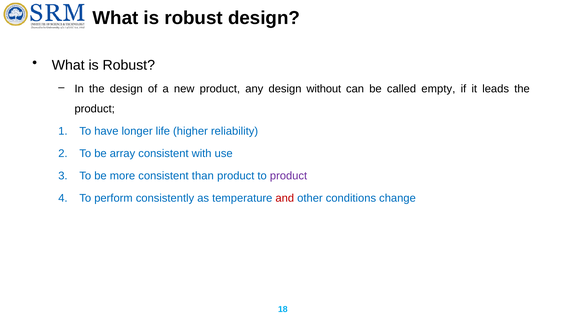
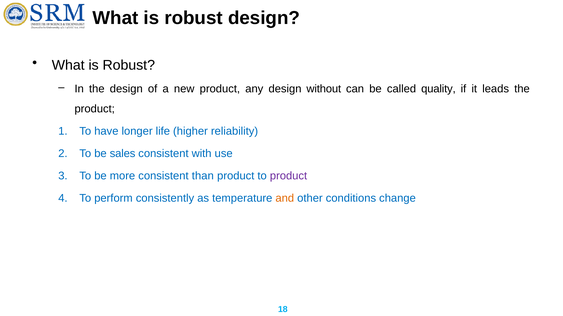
empty: empty -> quality (438, 89)
array: array -> sales (123, 154)
and colour: red -> orange (285, 199)
